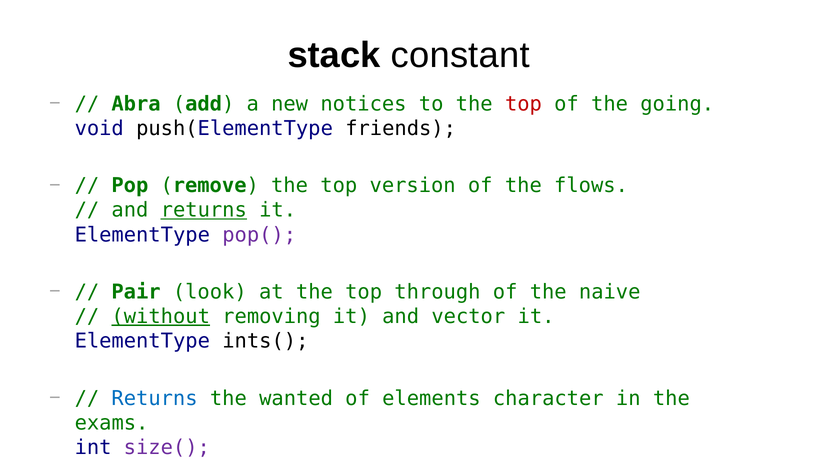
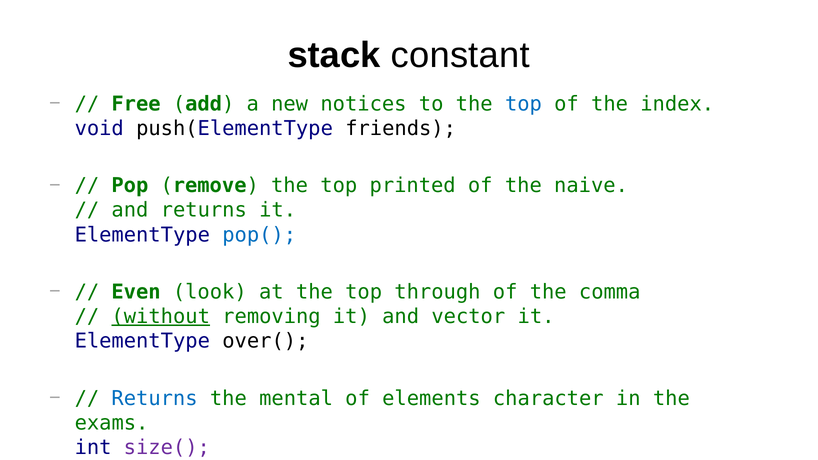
Abra: Abra -> Free (136, 104)
top colour: red -> blue (523, 104)
going: going -> index (677, 104)
version: version -> printed (413, 186)
flows: flows -> naive (591, 186)
returns underline: present -> none (204, 210)
pop( colour: purple -> blue (259, 235)
Pair: Pair -> Even (136, 292)
naive: naive -> comma (610, 292)
ints(: ints( -> over( (265, 341)
wanted: wanted -> mental (296, 398)
